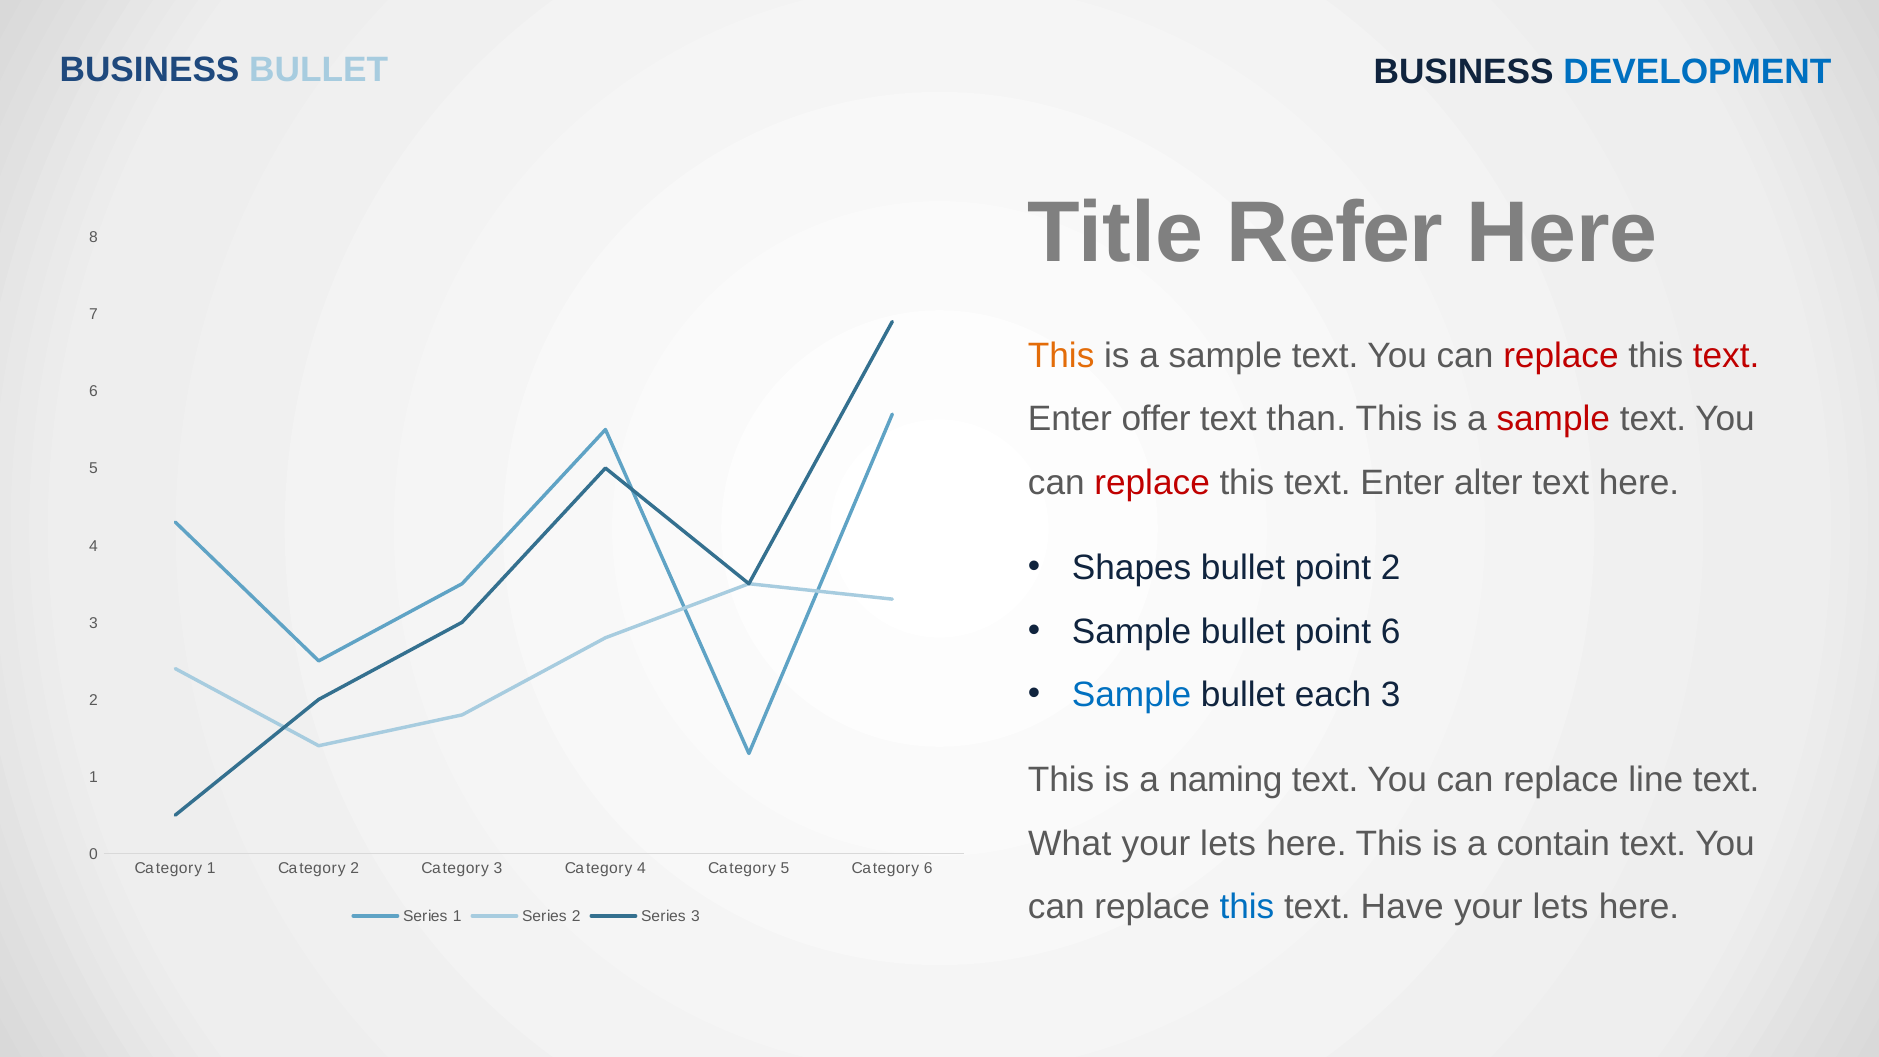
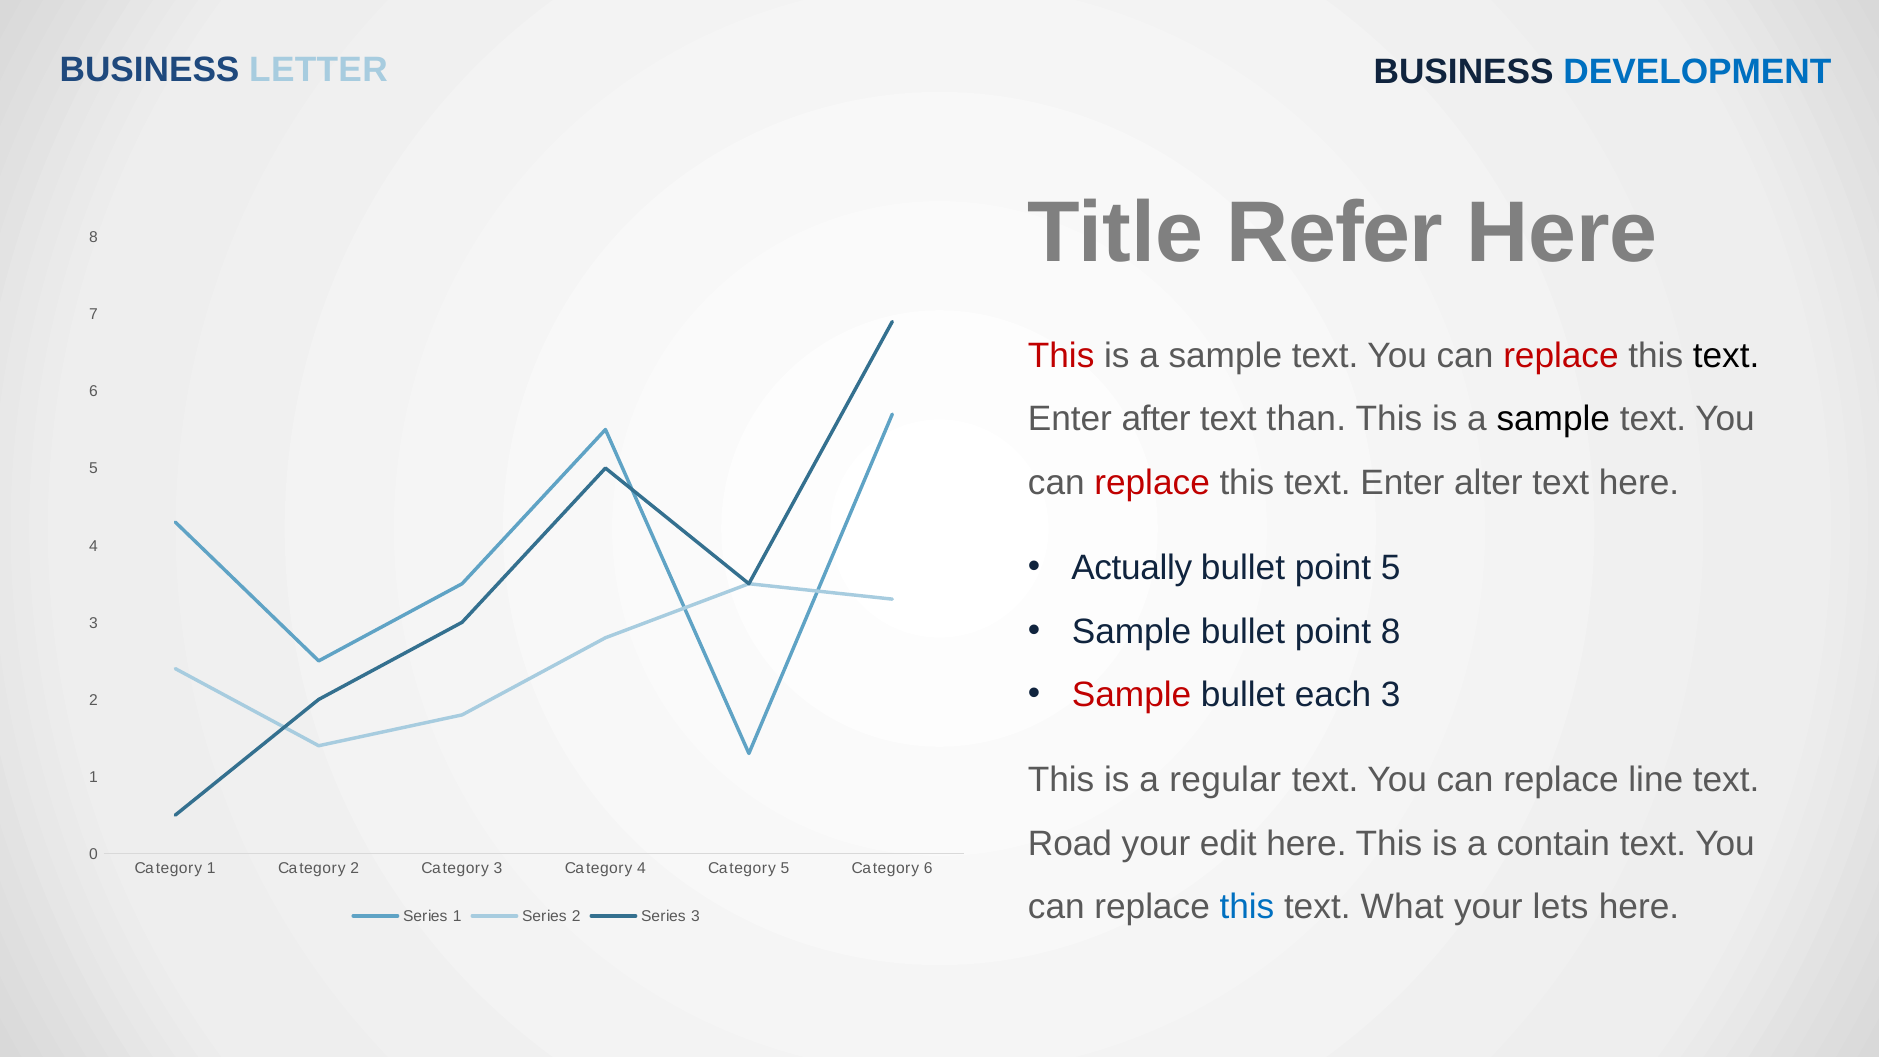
BUSINESS BULLET: BULLET -> LETTER (318, 70)
This colour: orange -> red (1061, 356)
text colour: red -> black (1726, 356)
offer: offer -> after (1156, 419)
sample colour: red -> black (1553, 419)
Shapes: Shapes -> Actually (1132, 568)
point 2: 2 -> 5 (1391, 568)
point 6: 6 -> 8 (1391, 631)
Sample colour: blue -> red (1132, 695)
naming: naming -> regular (1225, 780)
What: What -> Road (1070, 844)
lets: lets -> edit (1228, 844)
Have: Have -> What (1402, 907)
